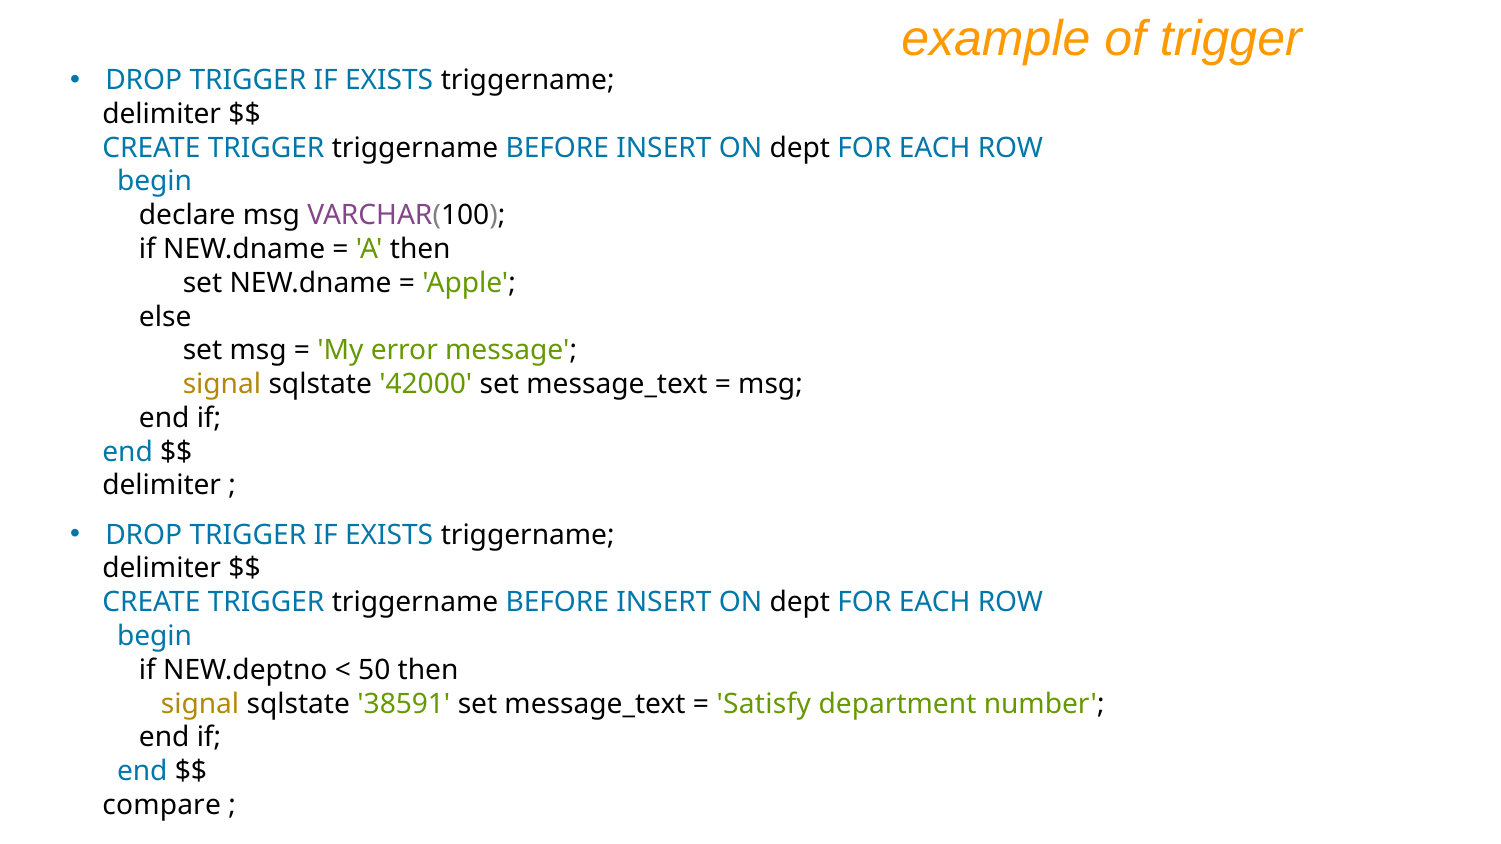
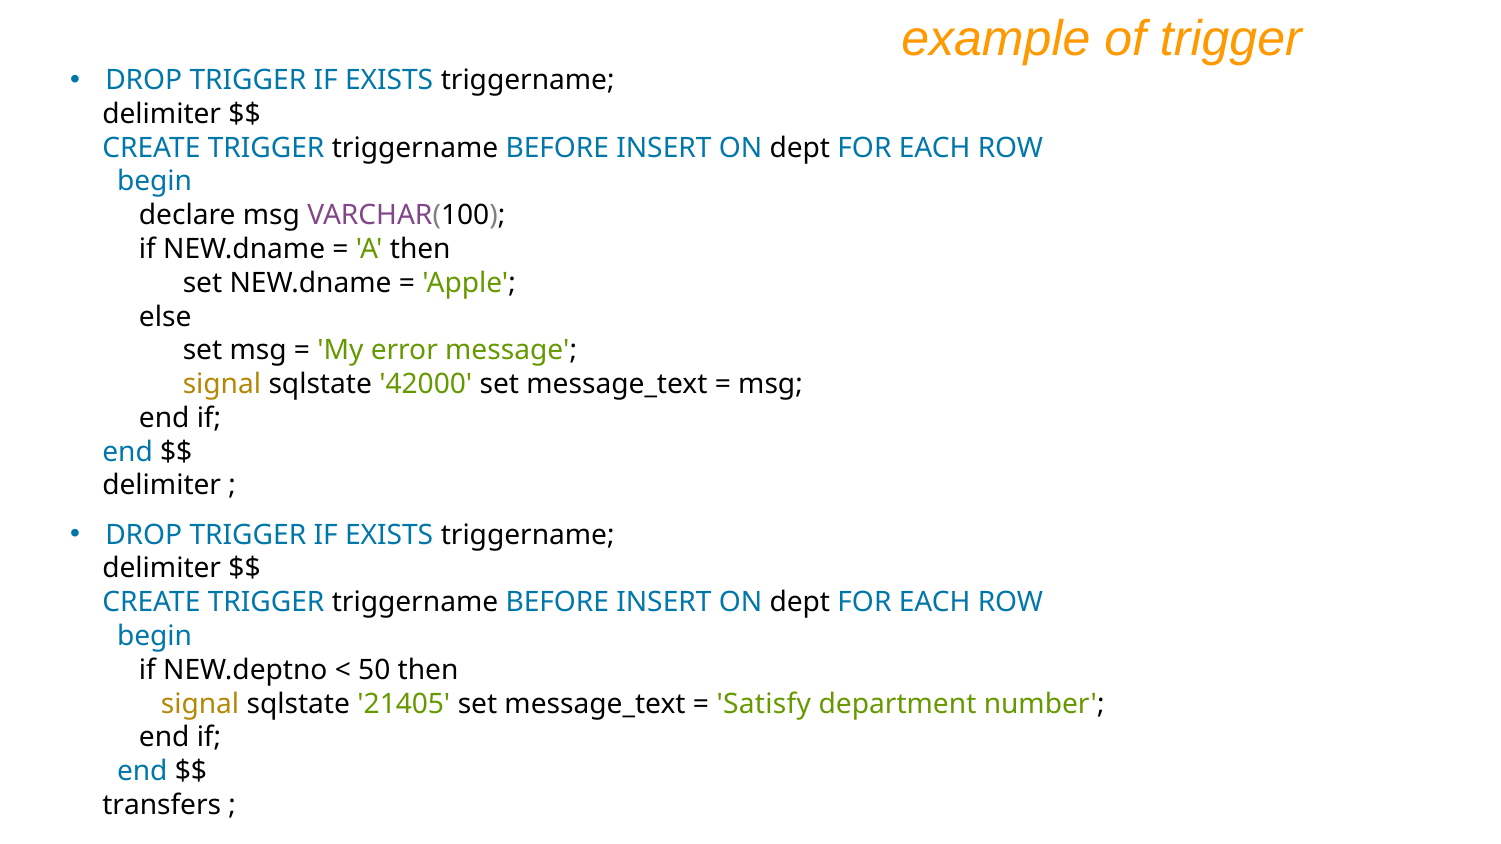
38591: 38591 -> 21405 (404, 704)
compare: compare -> transfers (162, 805)
